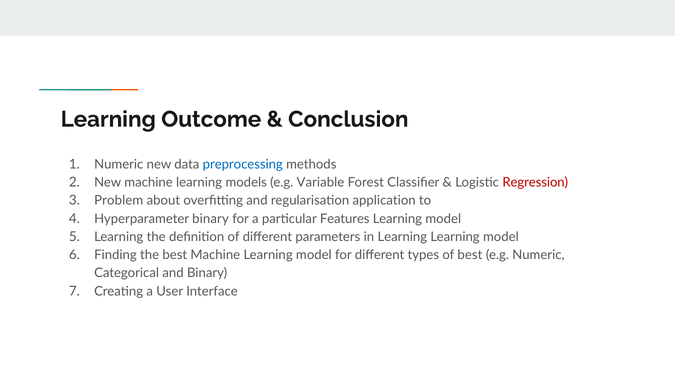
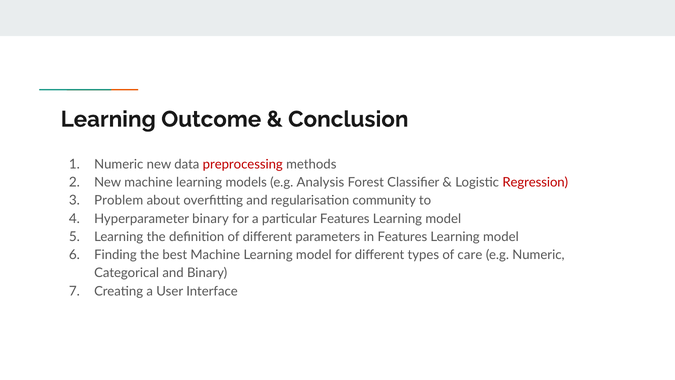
preprocessing colour: blue -> red (243, 164)
Variable: Variable -> Analysis (320, 182)
application: application -> community (384, 201)
in Learning: Learning -> Features (402, 237)
of best: best -> care (470, 255)
